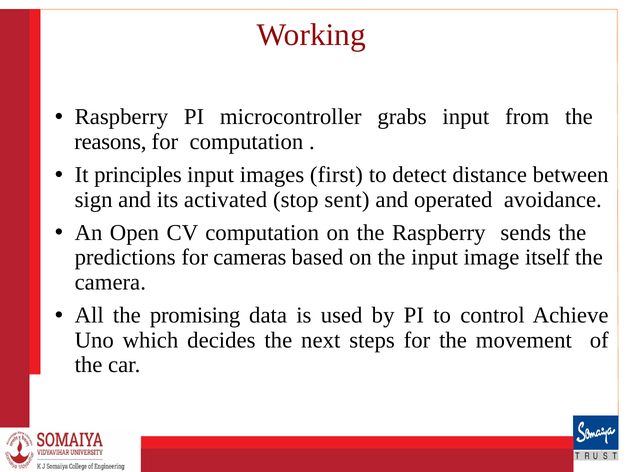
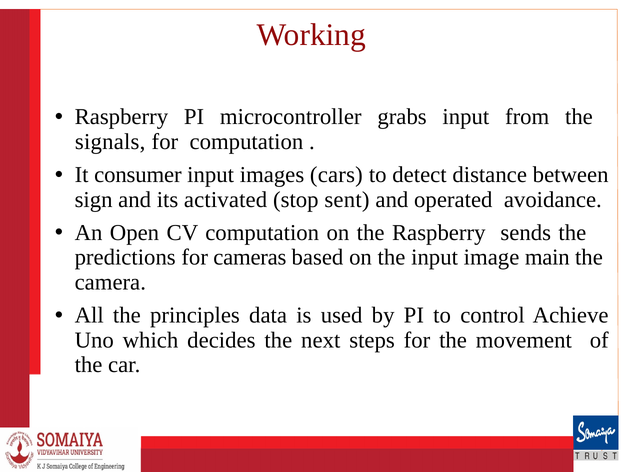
reasons: reasons -> signals (110, 142)
principles: principles -> consumer (138, 175)
first: first -> cars (336, 175)
itself: itself -> main (547, 258)
promising: promising -> principles (195, 316)
